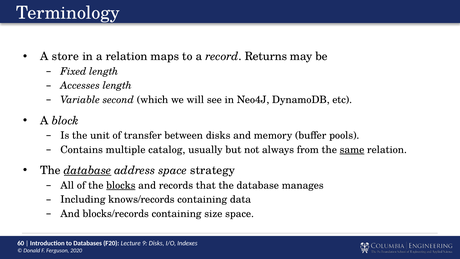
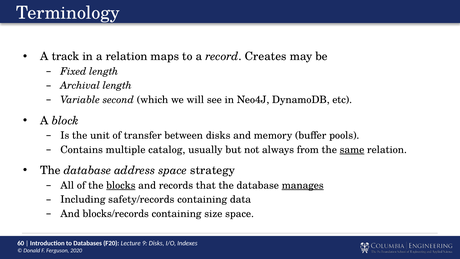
store: store -> track (66, 56)
Returns: Returns -> Creates (266, 56)
Accesses: Accesses -> Archival (80, 85)
database underline: present -> none (88, 170)
manages underline: none -> present (303, 185)
knows/records: knows/records -> safety/records (141, 199)
